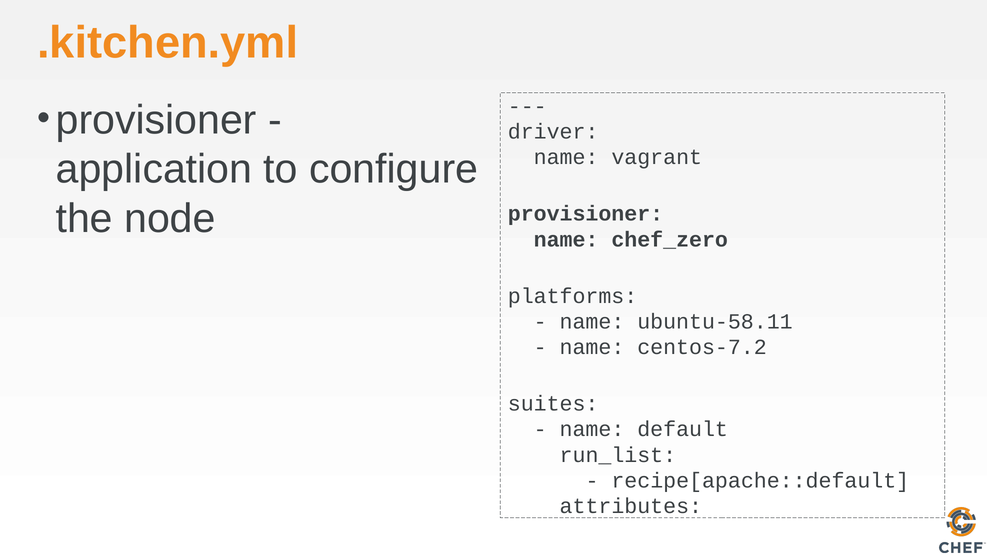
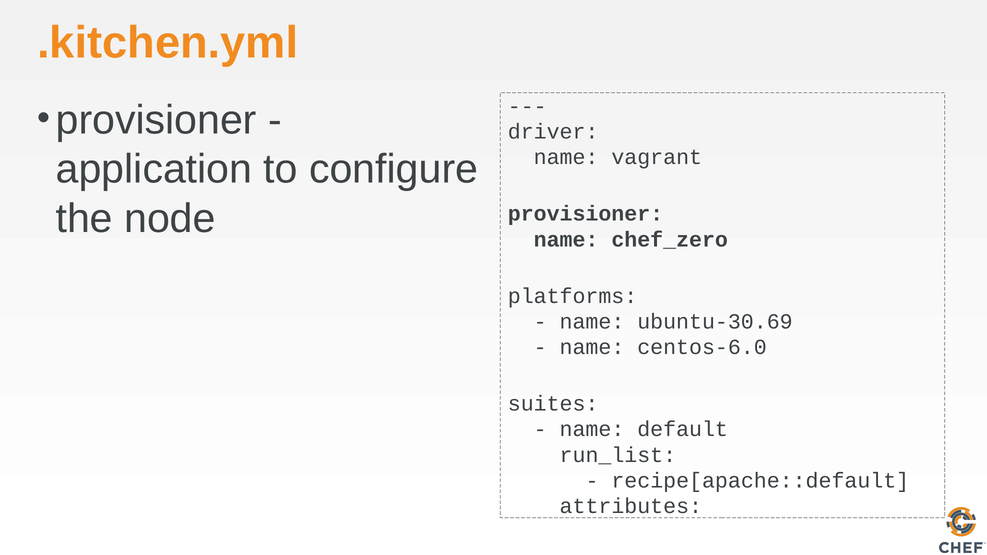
ubuntu-58.11: ubuntu-58.11 -> ubuntu-30.69 (715, 322)
centos-7.2: centos-7.2 -> centos-6.0 (702, 347)
